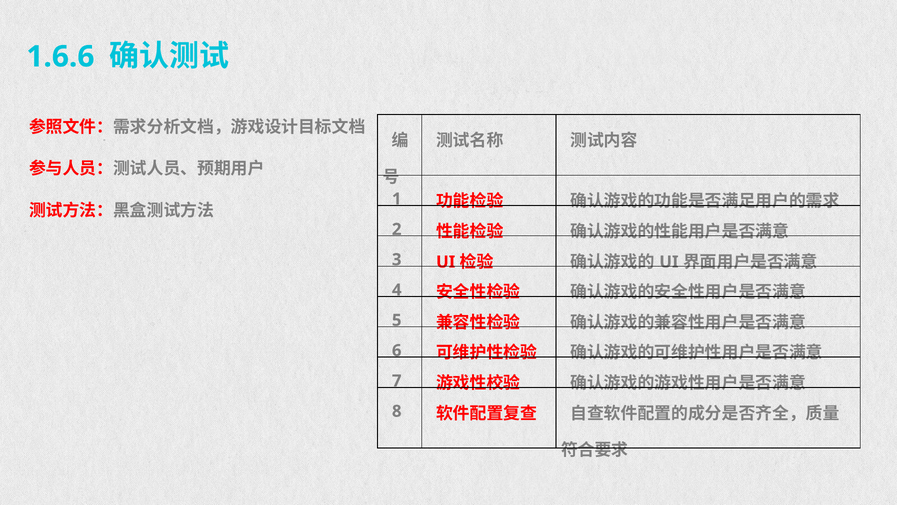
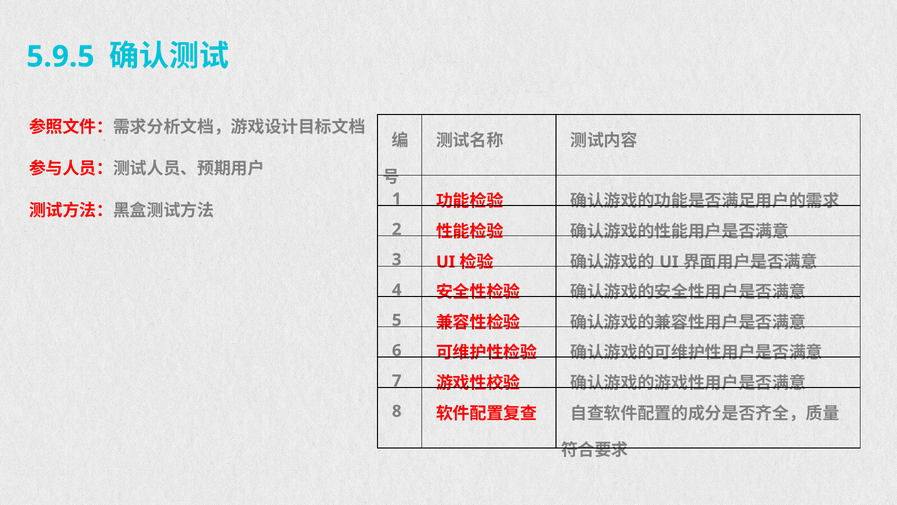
1.6.6: 1.6.6 -> 5.9.5 (60, 57)
